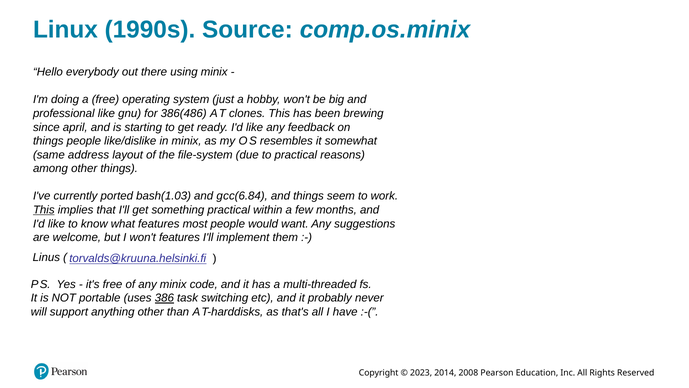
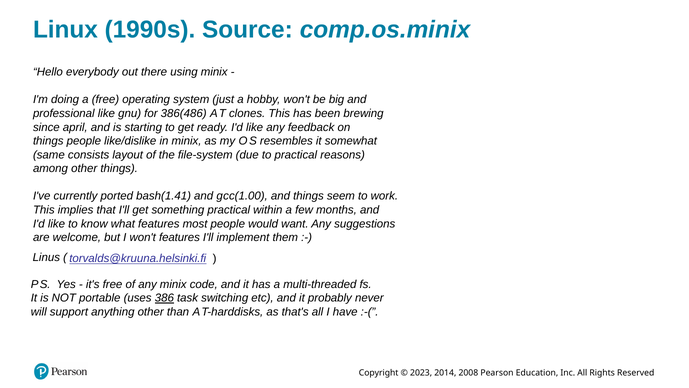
address: address -> consists (89, 155)
bash(1.03: bash(1.03 -> bash(1.41 (164, 196)
c(6.84: c(6.84 -> c(1.00 (248, 196)
This underline: present -> none (44, 210)
